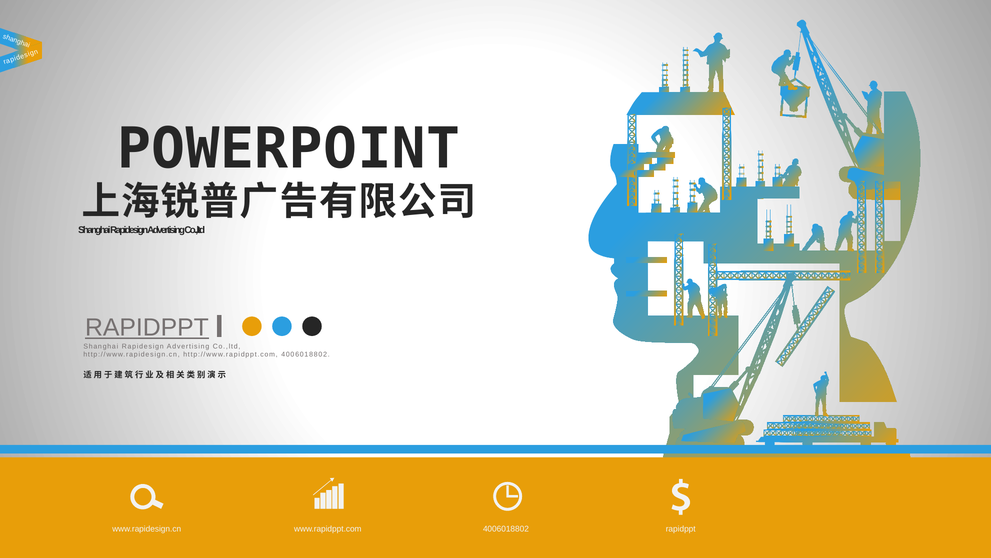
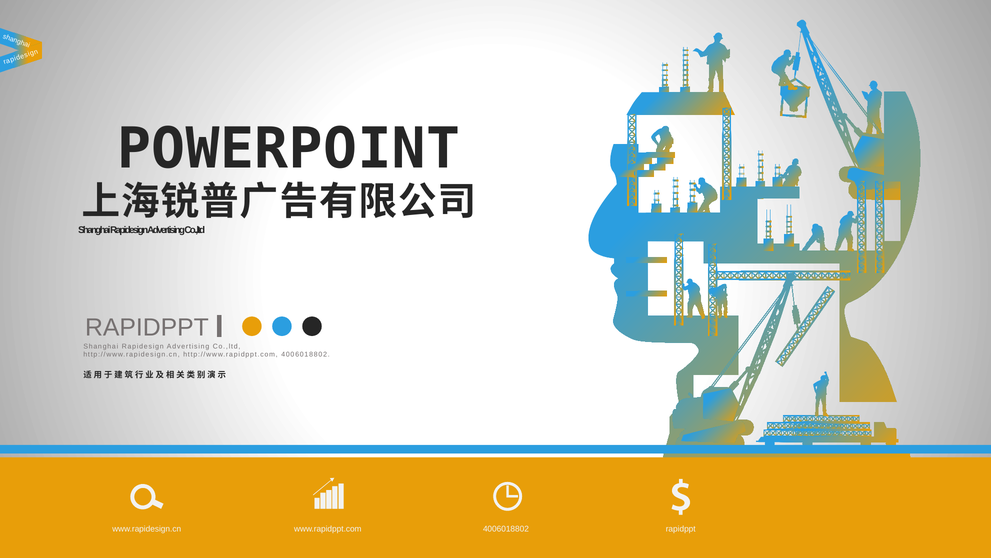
RAPIDPPT underline: present -> none (147, 327)
